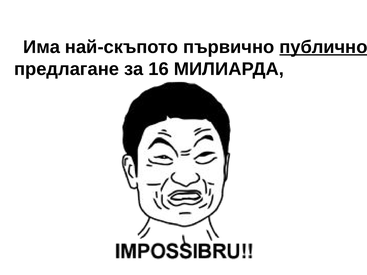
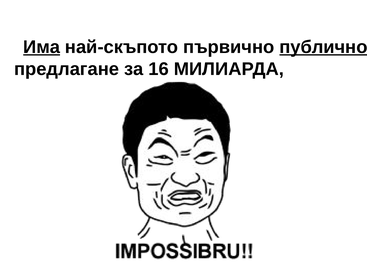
Има underline: none -> present (42, 47)
